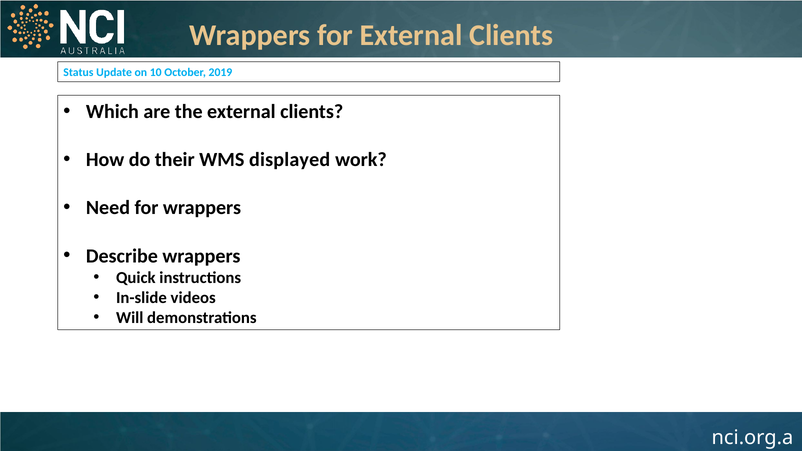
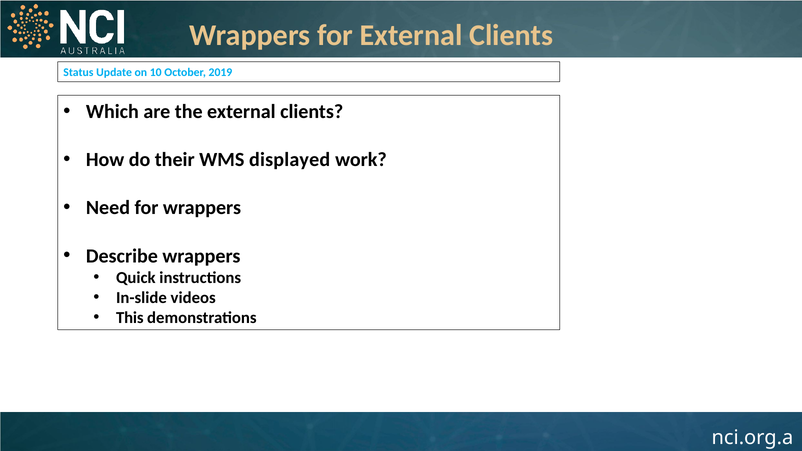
Will: Will -> This (130, 318)
